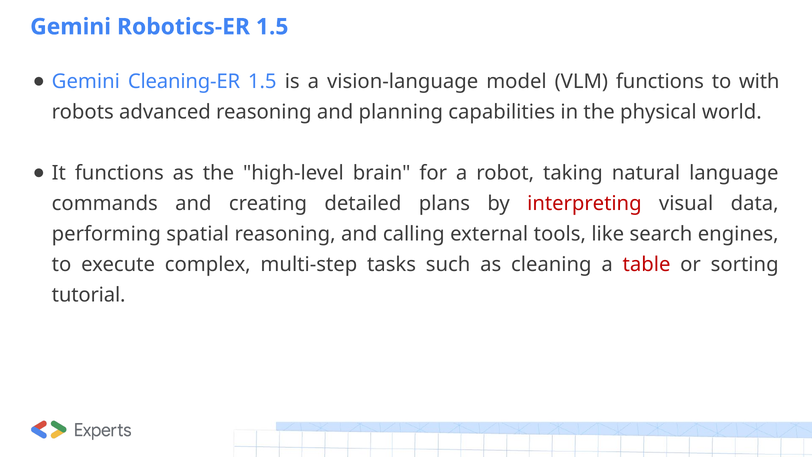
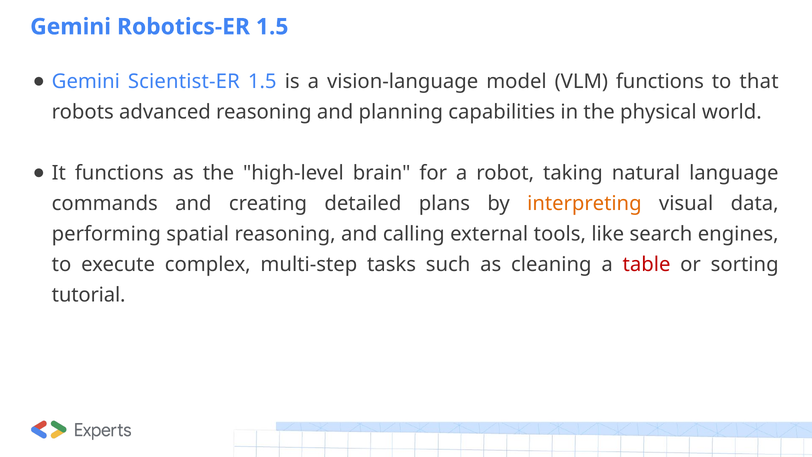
Cleaning-ER: Cleaning-ER -> Scientist-ER (184, 82)
with: with -> that (759, 82)
interpreting colour: red -> orange (584, 203)
